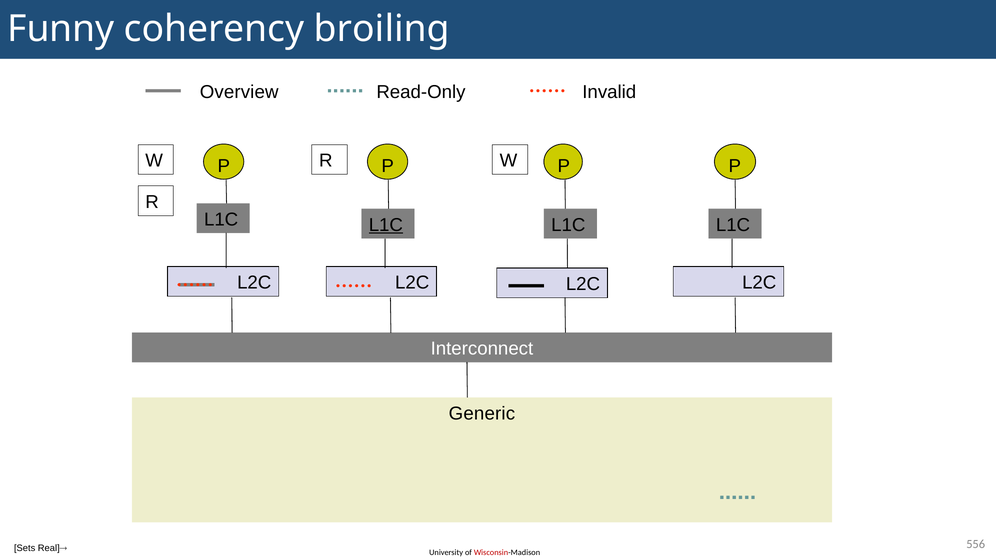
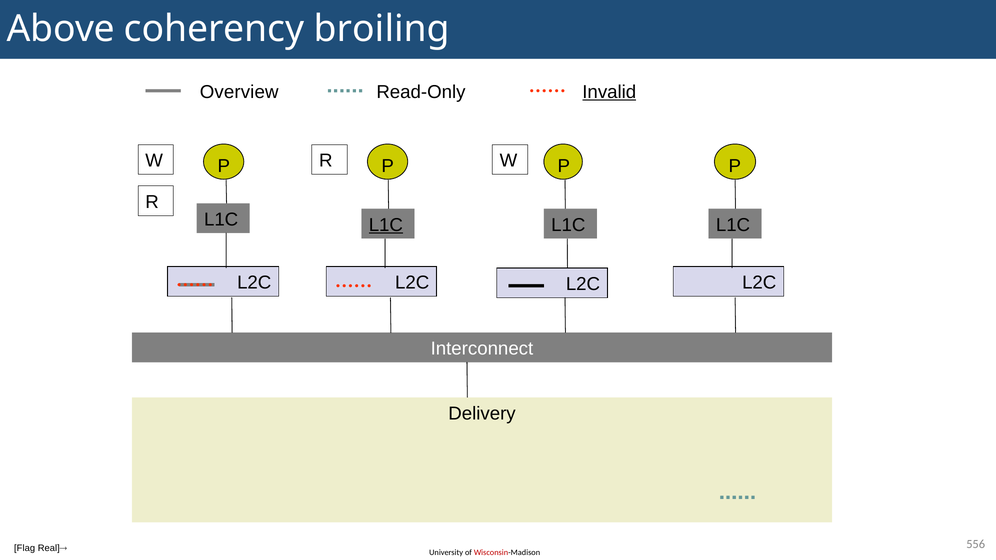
Funny: Funny -> Above (61, 29)
Invalid underline: none -> present (609, 92)
Generic: Generic -> Delivery (482, 414)
Sets: Sets -> Flag (25, 548)
